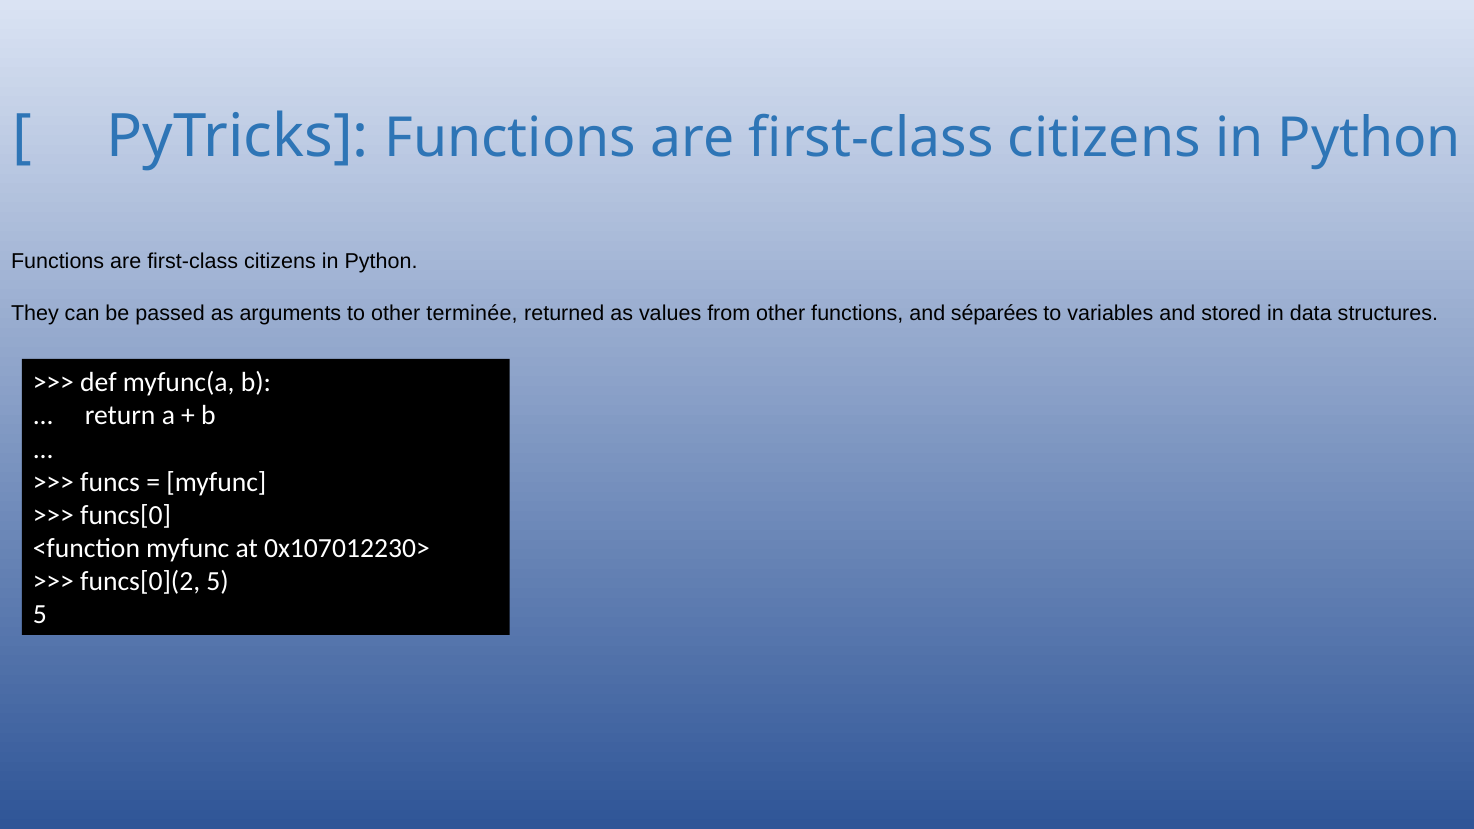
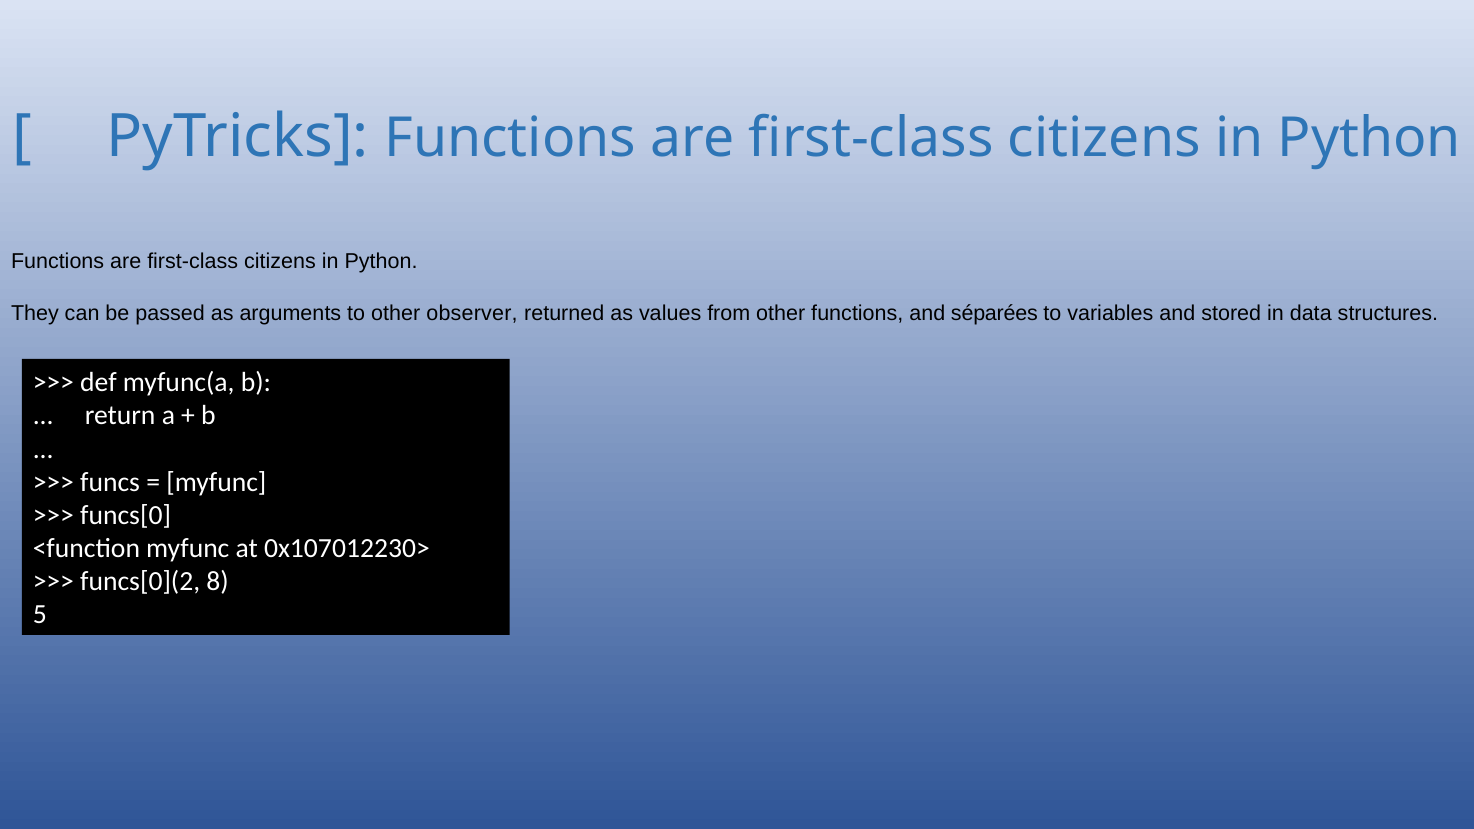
terminée: terminée -> observer (472, 313)
funcs[0](2 5: 5 -> 8 (218, 582)
